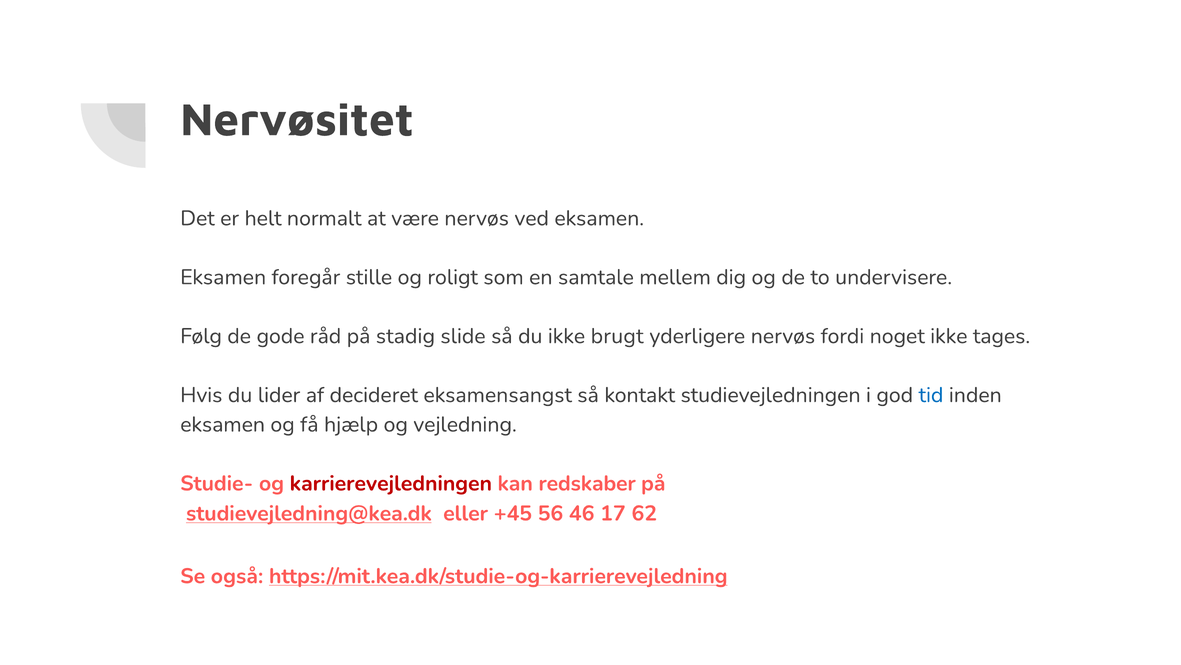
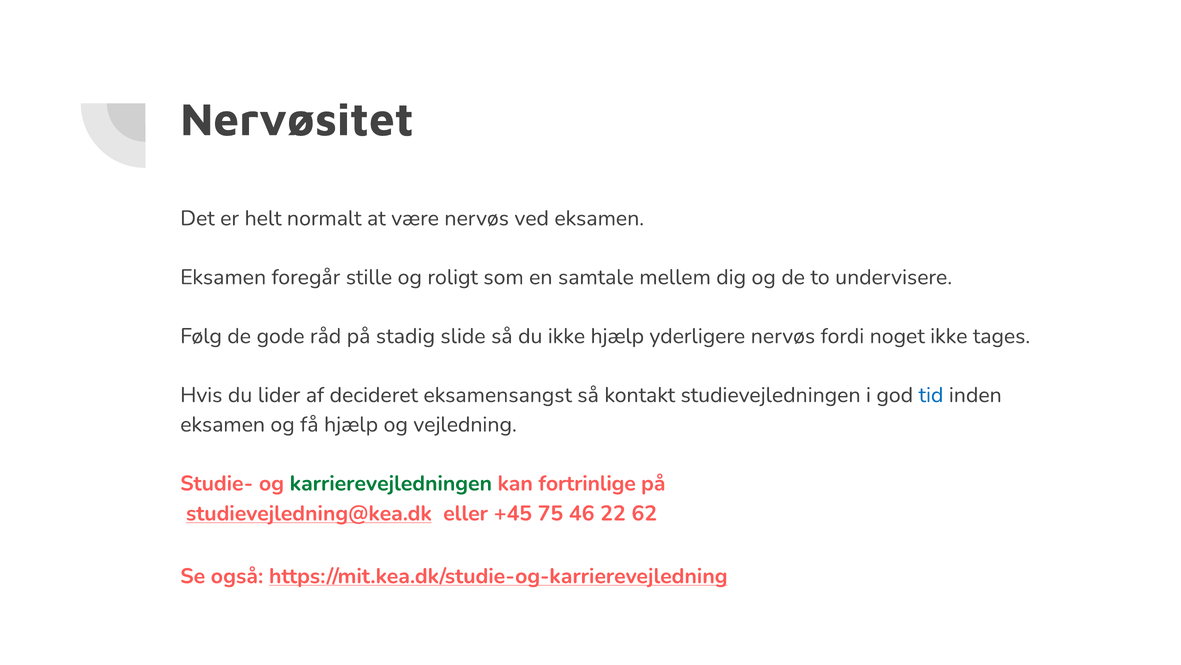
ikke brugt: brugt -> hjælp (617, 336)
karrierevejledningen colour: red -> green (391, 483)
redskaber: redskaber -> fortrinlige (587, 483)
56: 56 -> 75 (550, 513)
17: 17 -> 22 (613, 513)
